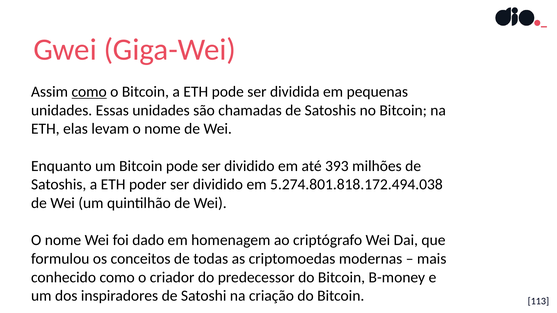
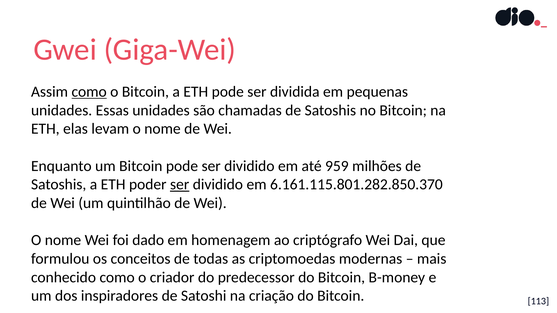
393: 393 -> 959 (337, 166)
ser underline: none -> present (180, 185)
5.274.801.818.172.494.038: 5.274.801.818.172.494.038 -> 6.161.115.801.282.850.370 (356, 185)
